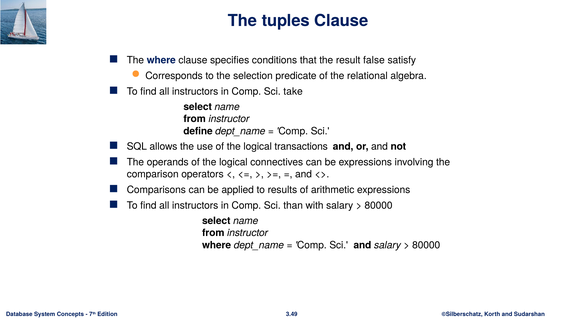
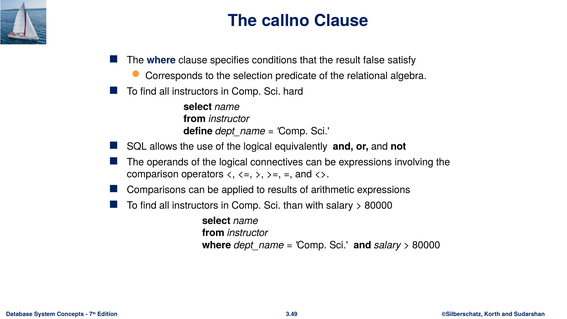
tuples: tuples -> callno (286, 21)
take: take -> hard (293, 91)
transactions: transactions -> equivalently (301, 147)
